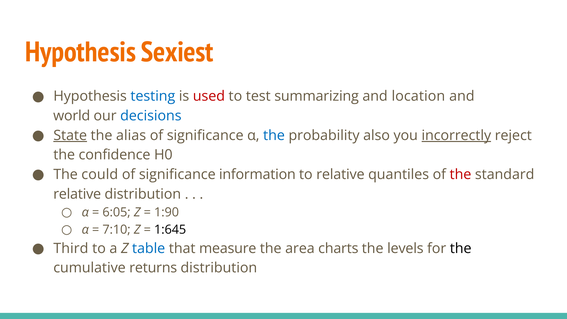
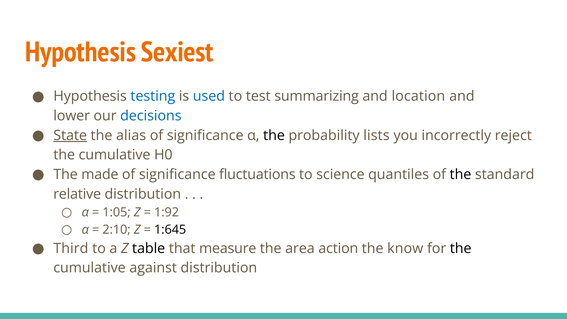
used colour: red -> blue (209, 96)
world: world -> lower (72, 116)
the colour: blue -> black (274, 135)
also: also -> lists (376, 135)
incorrectly underline: present -> none (456, 135)
confidence: confidence -> cumulative (115, 155)
could: could -> made (100, 174)
information: information -> fluctuations (257, 174)
to relative: relative -> science (340, 174)
the colour: red -> black (460, 174)
6:05: 6:05 -> 1:05 (117, 212)
1:90: 1:90 -> 1:92 (167, 212)
7:10: 7:10 -> 2:10 (117, 230)
table colour: blue -> black (149, 248)
charts: charts -> action (338, 248)
levels: levels -> know (405, 248)
returns: returns -> against (153, 268)
